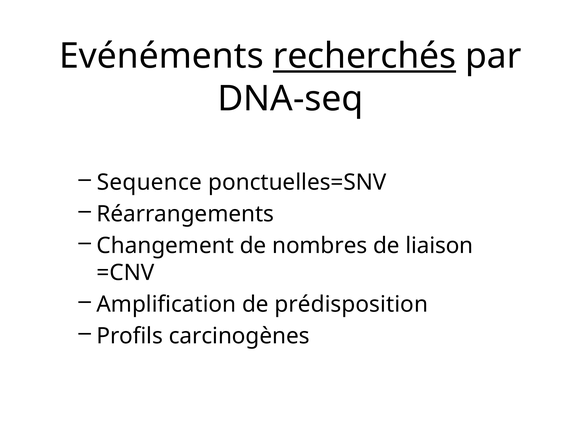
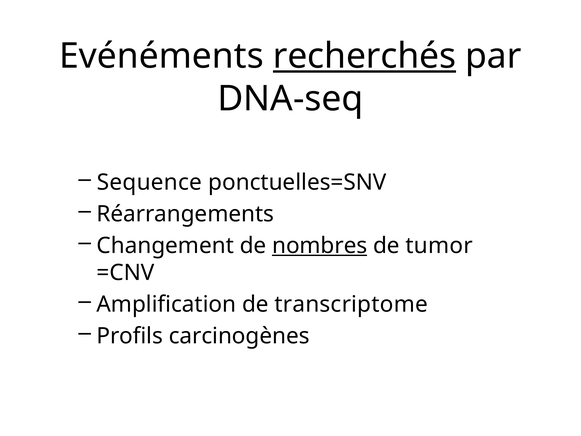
nombres underline: none -> present (320, 245)
liaison: liaison -> tumor (439, 245)
prédisposition: prédisposition -> transcriptome (351, 304)
